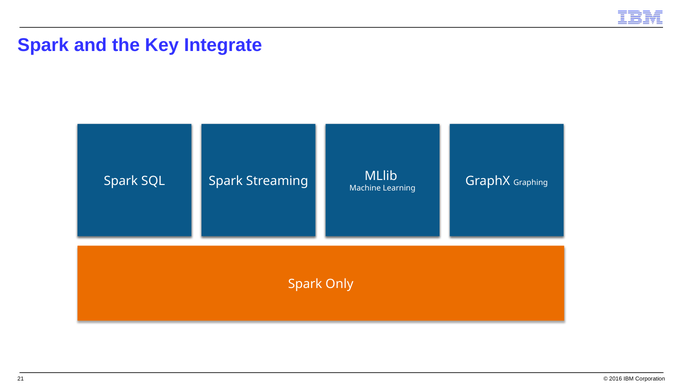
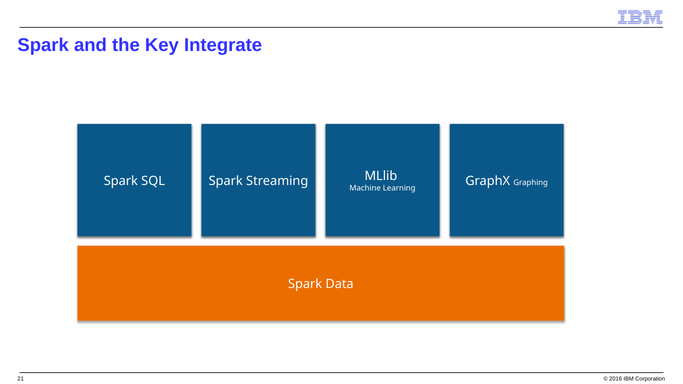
Only: Only -> Data (340, 284)
